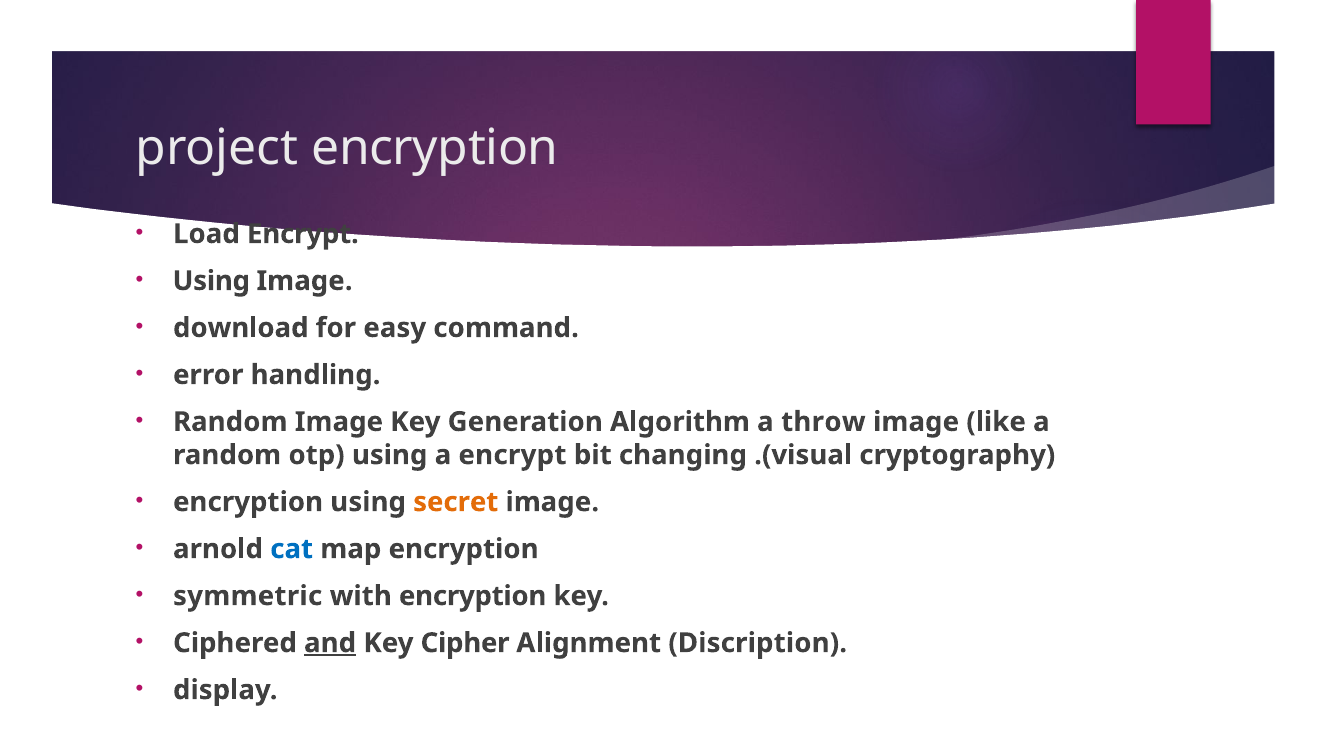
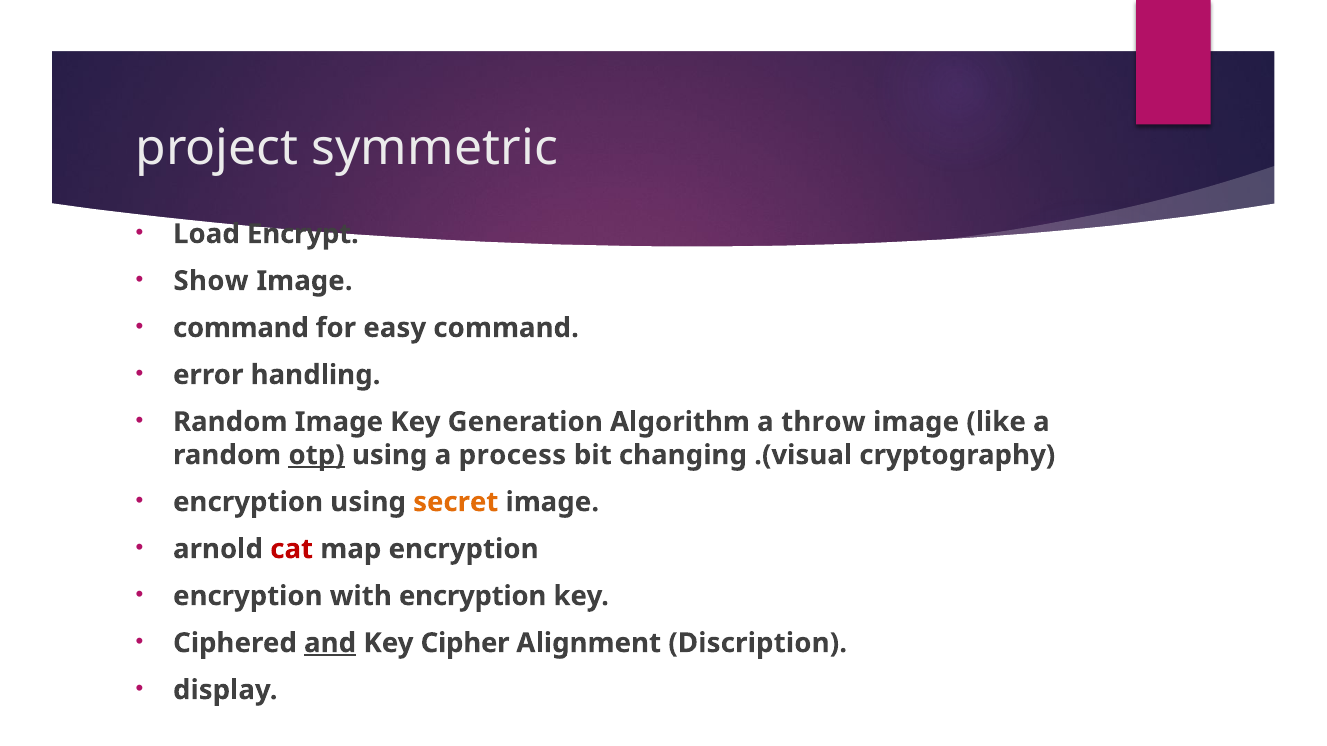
project encryption: encryption -> symmetric (435, 148)
Using: Using -> Show (211, 281)
download: download -> command (241, 328)
otp underline: none -> present (317, 455)
a encrypt: encrypt -> process (512, 455)
cat colour: blue -> red (292, 549)
symmetric: symmetric -> encryption (248, 596)
